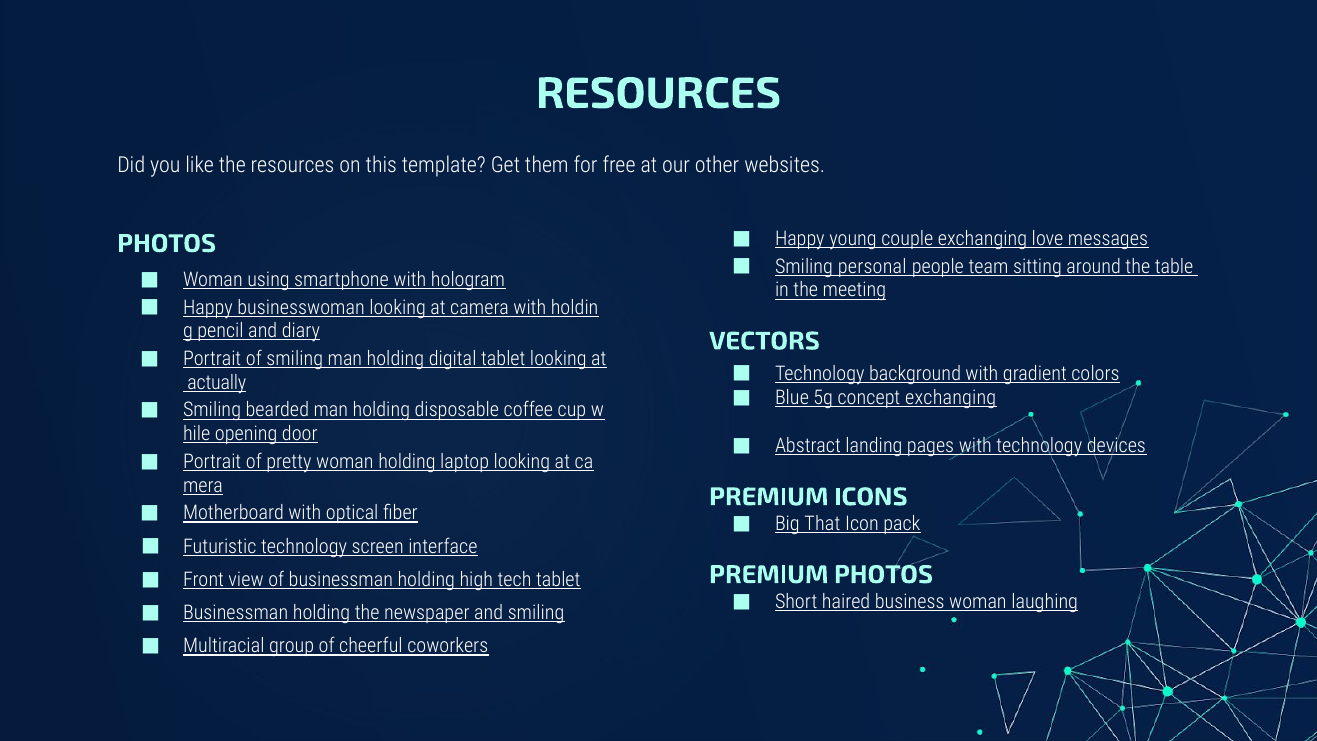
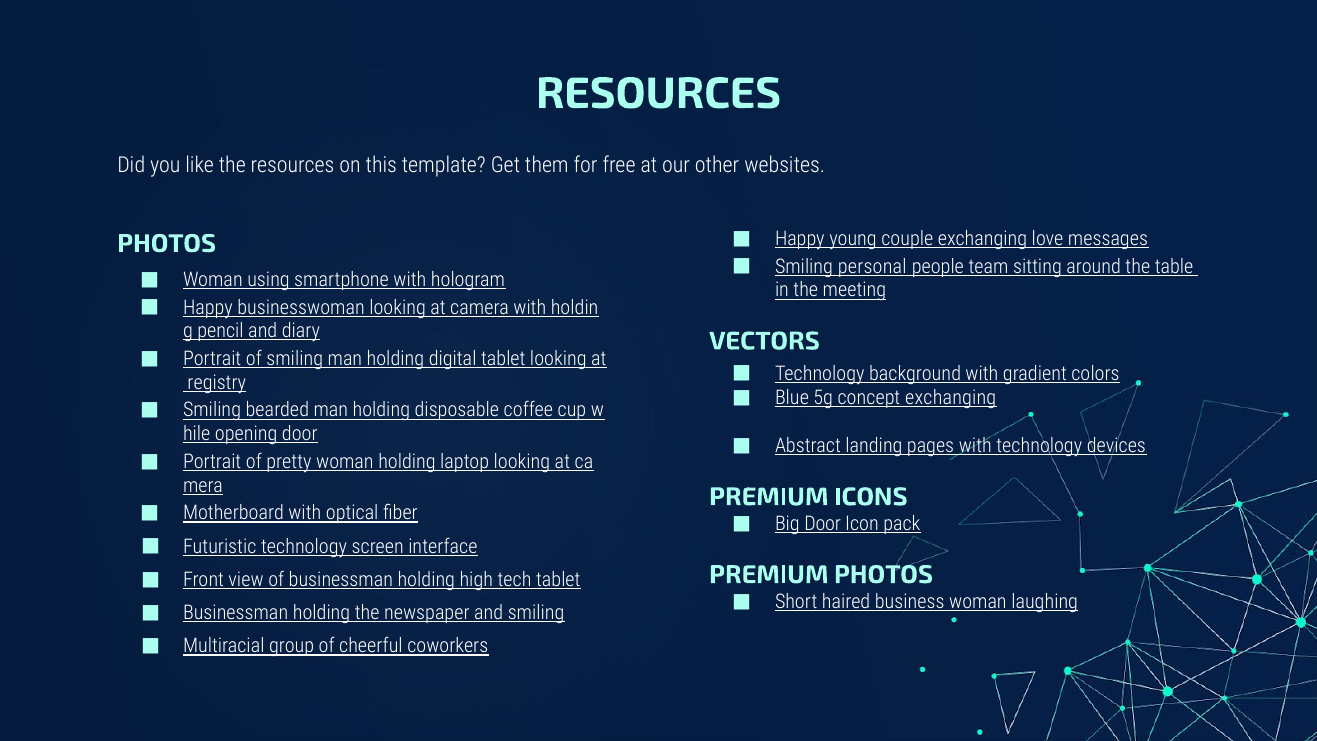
actually: actually -> registry (217, 382)
Big That: That -> Door (823, 524)
